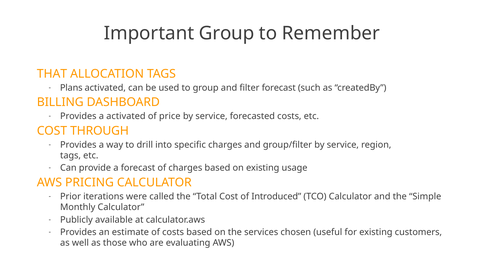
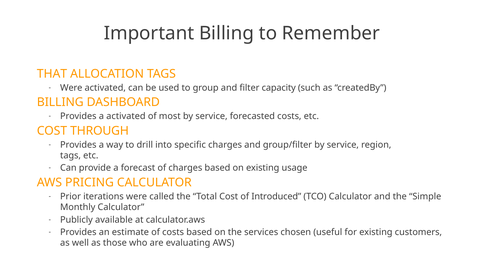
Important Group: Group -> Billing (227, 33)
Plans: Plans -> Were (71, 88)
filter forecast: forecast -> capacity (279, 88)
price: price -> most (170, 116)
